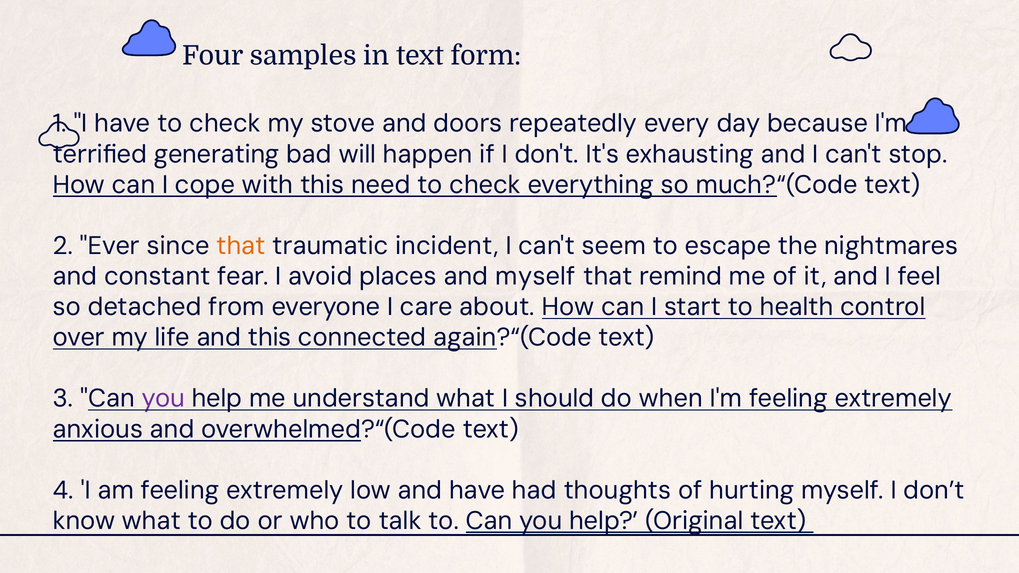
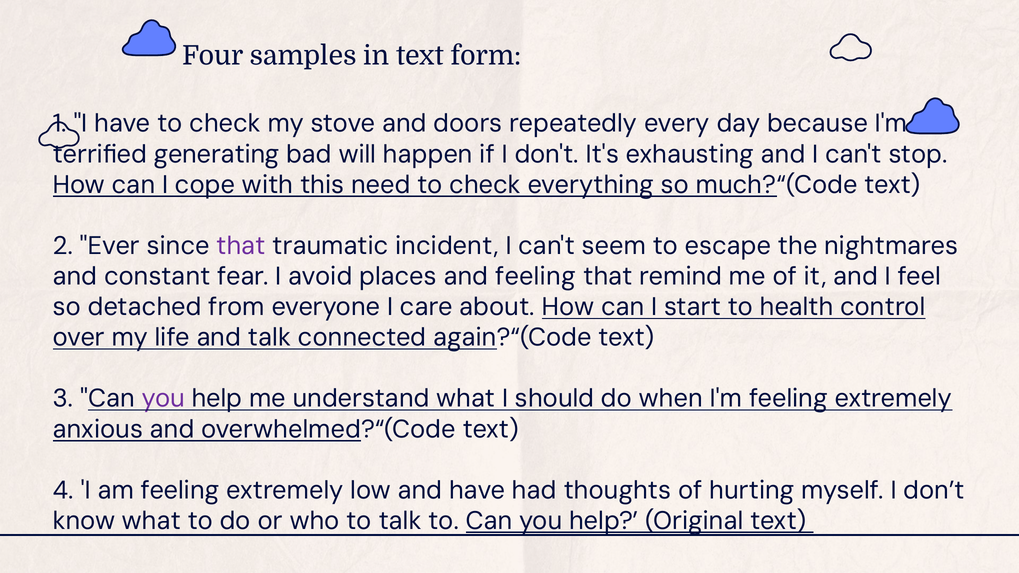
that colour: orange -> purple (241, 246)
and myself: myself -> feeling (536, 276)
and this: this -> talk (270, 338)
